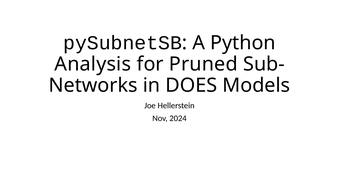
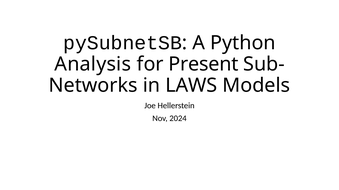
Pruned: Pruned -> Present (203, 64)
DOES: DOES -> LAWS (191, 86)
